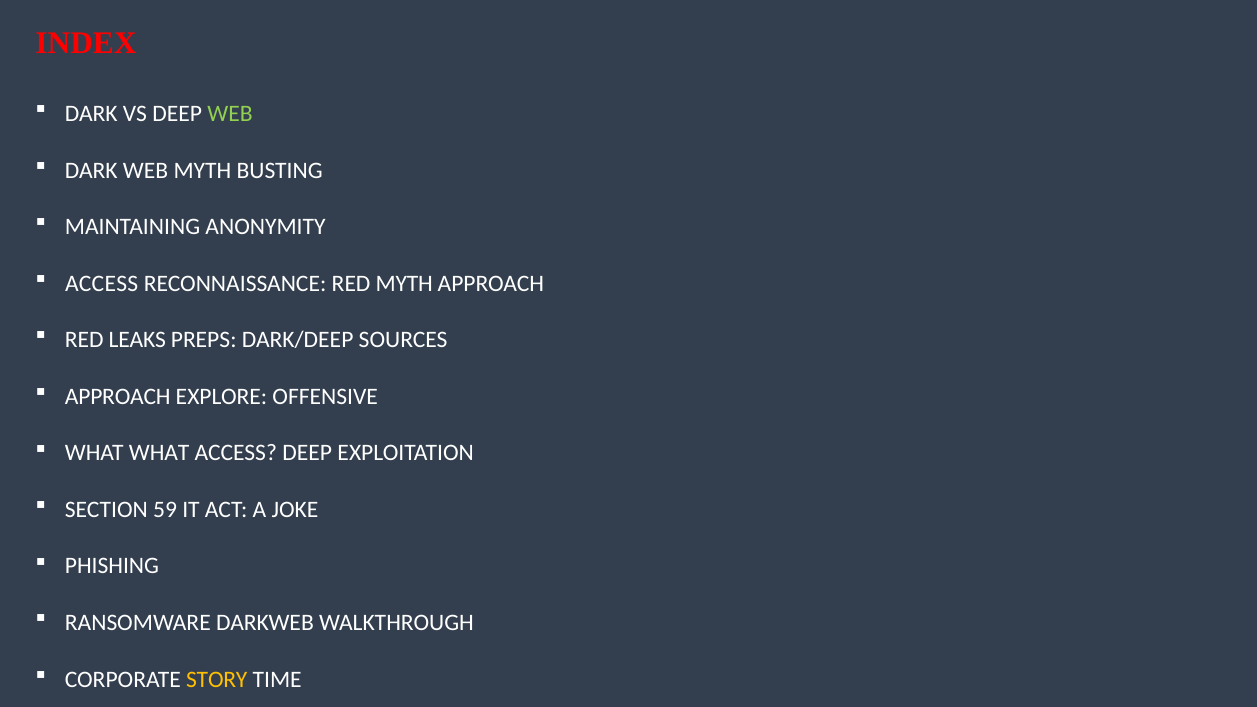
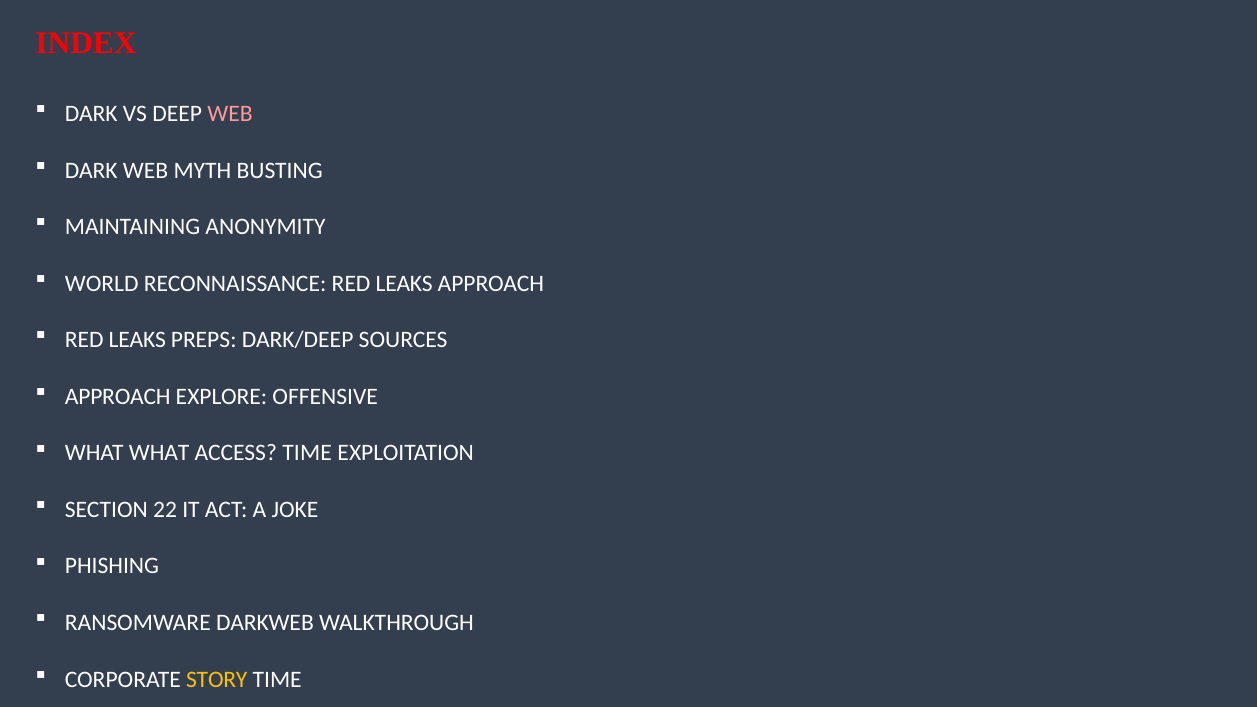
WEB colour: light green -> pink (230, 114)
ACCESS: ACCESS -> WORLD (102, 283)
RECONNAISSANCE RED MYTH: MYTH -> LEAKS (404, 283)
ACCESS DEEP: DEEP -> TIME (307, 453)
59: 59 -> 22 (165, 510)
